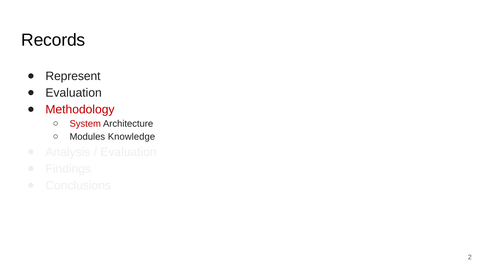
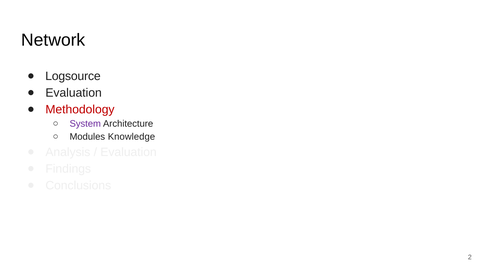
Records: Records -> Network (53, 40)
Represent: Represent -> Logsource (73, 76)
System colour: red -> purple (85, 124)
